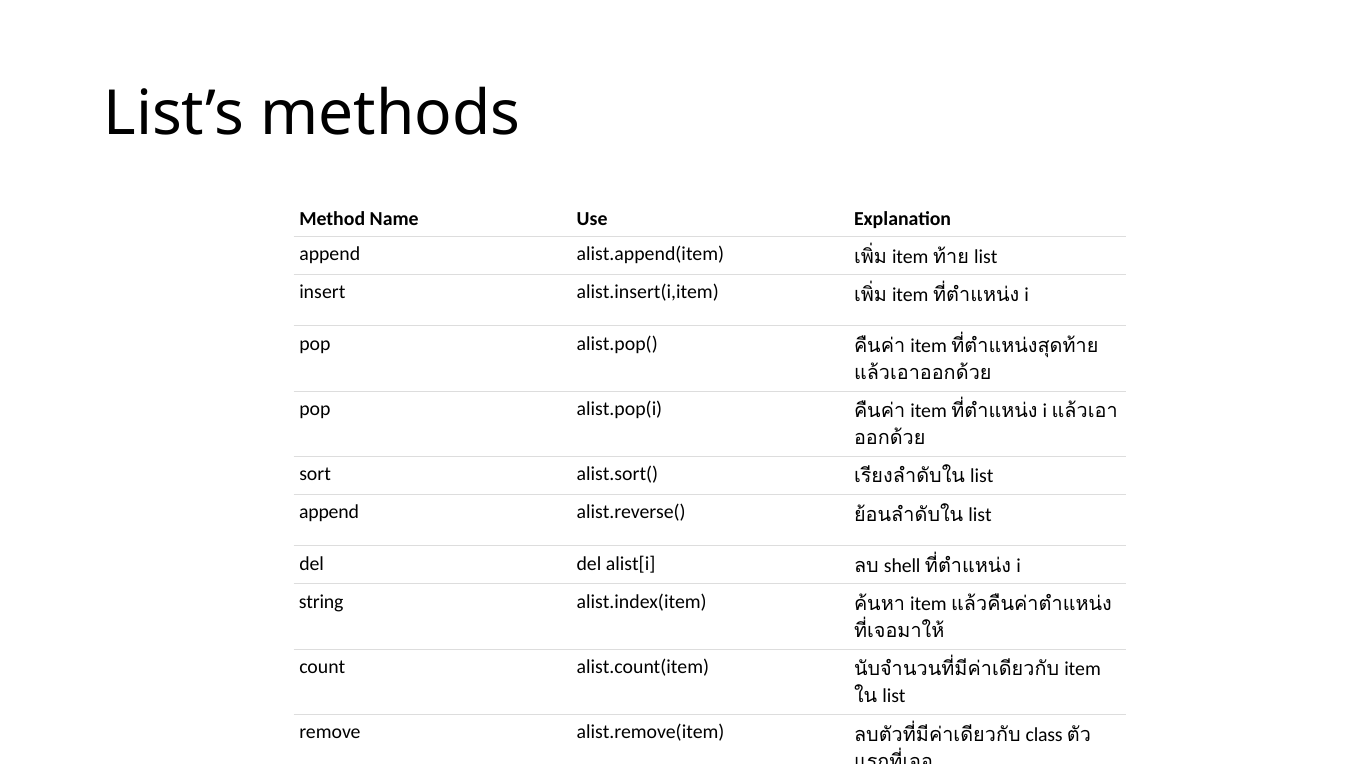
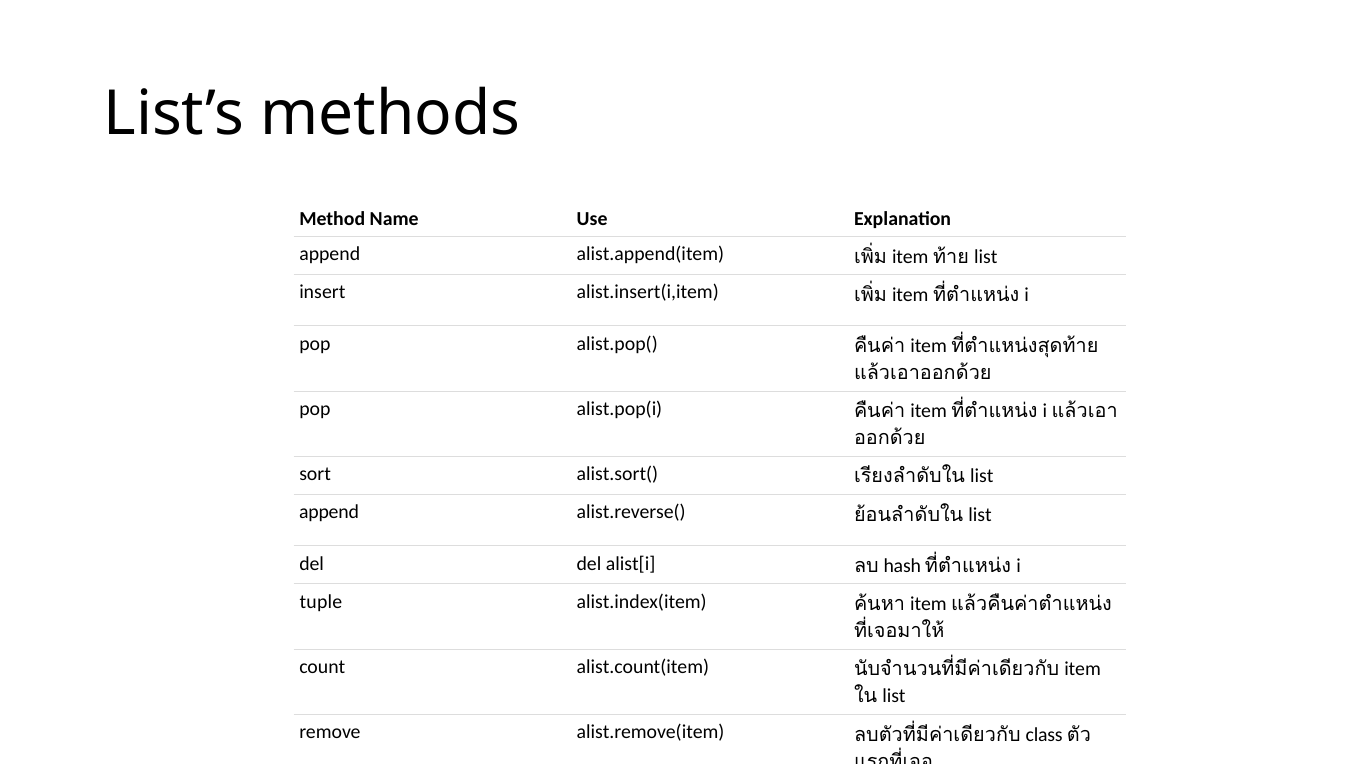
shell: shell -> hash (902, 566)
string: string -> tuple (321, 602)
